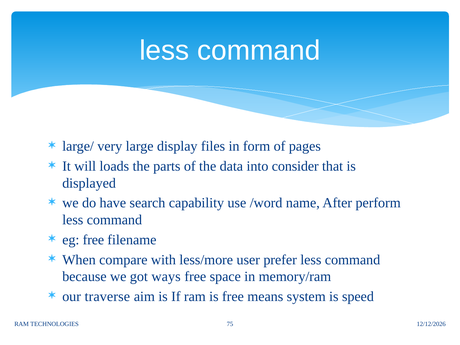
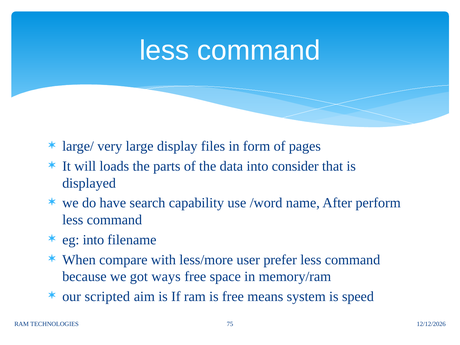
eg free: free -> into (93, 240)
traverse: traverse -> scripted (107, 296)
